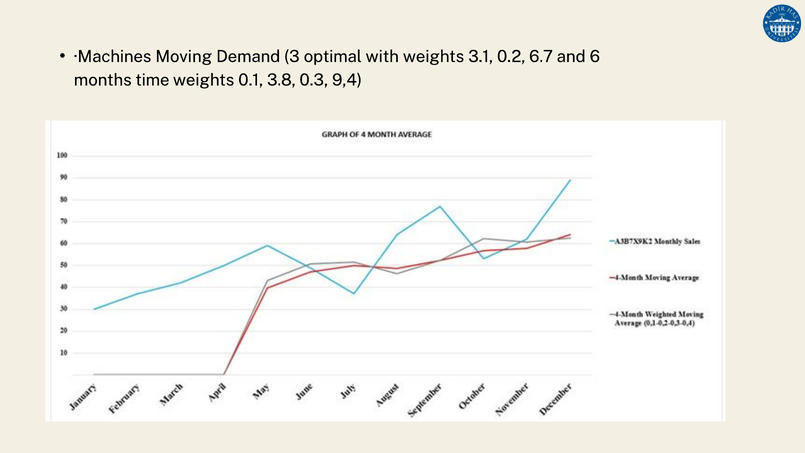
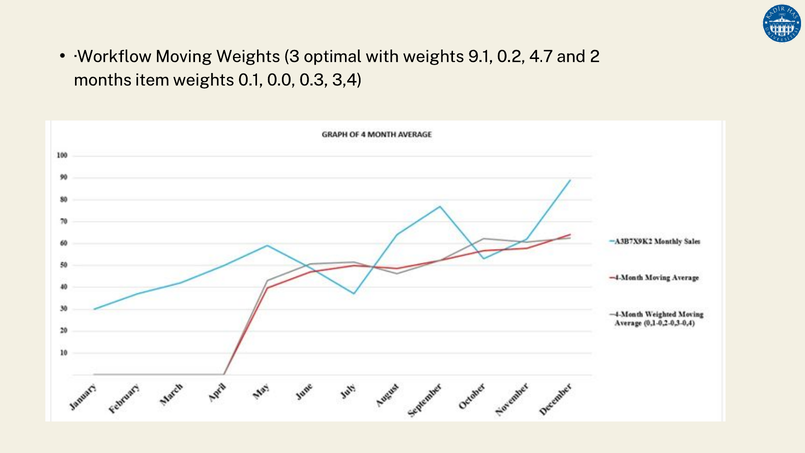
·Machines: ·Machines -> ·Workflow (113, 57)
Moving Demand: Demand -> Weights (248, 57)
3.1: 3.1 -> 9.1 (481, 57)
6.7: 6.7 -> 4.7 (541, 57)
6: 6 -> 2 (595, 57)
time: time -> item (152, 80)
3.8: 3.8 -> 0.0 (281, 80)
9,4: 9,4 -> 3,4 (347, 80)
